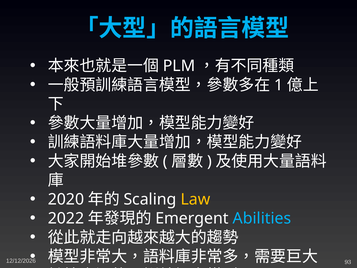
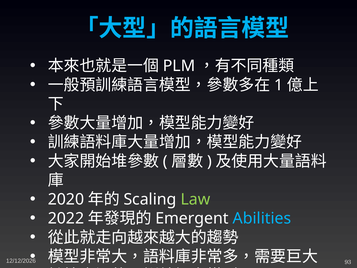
Law colour: yellow -> light green (195, 199)
